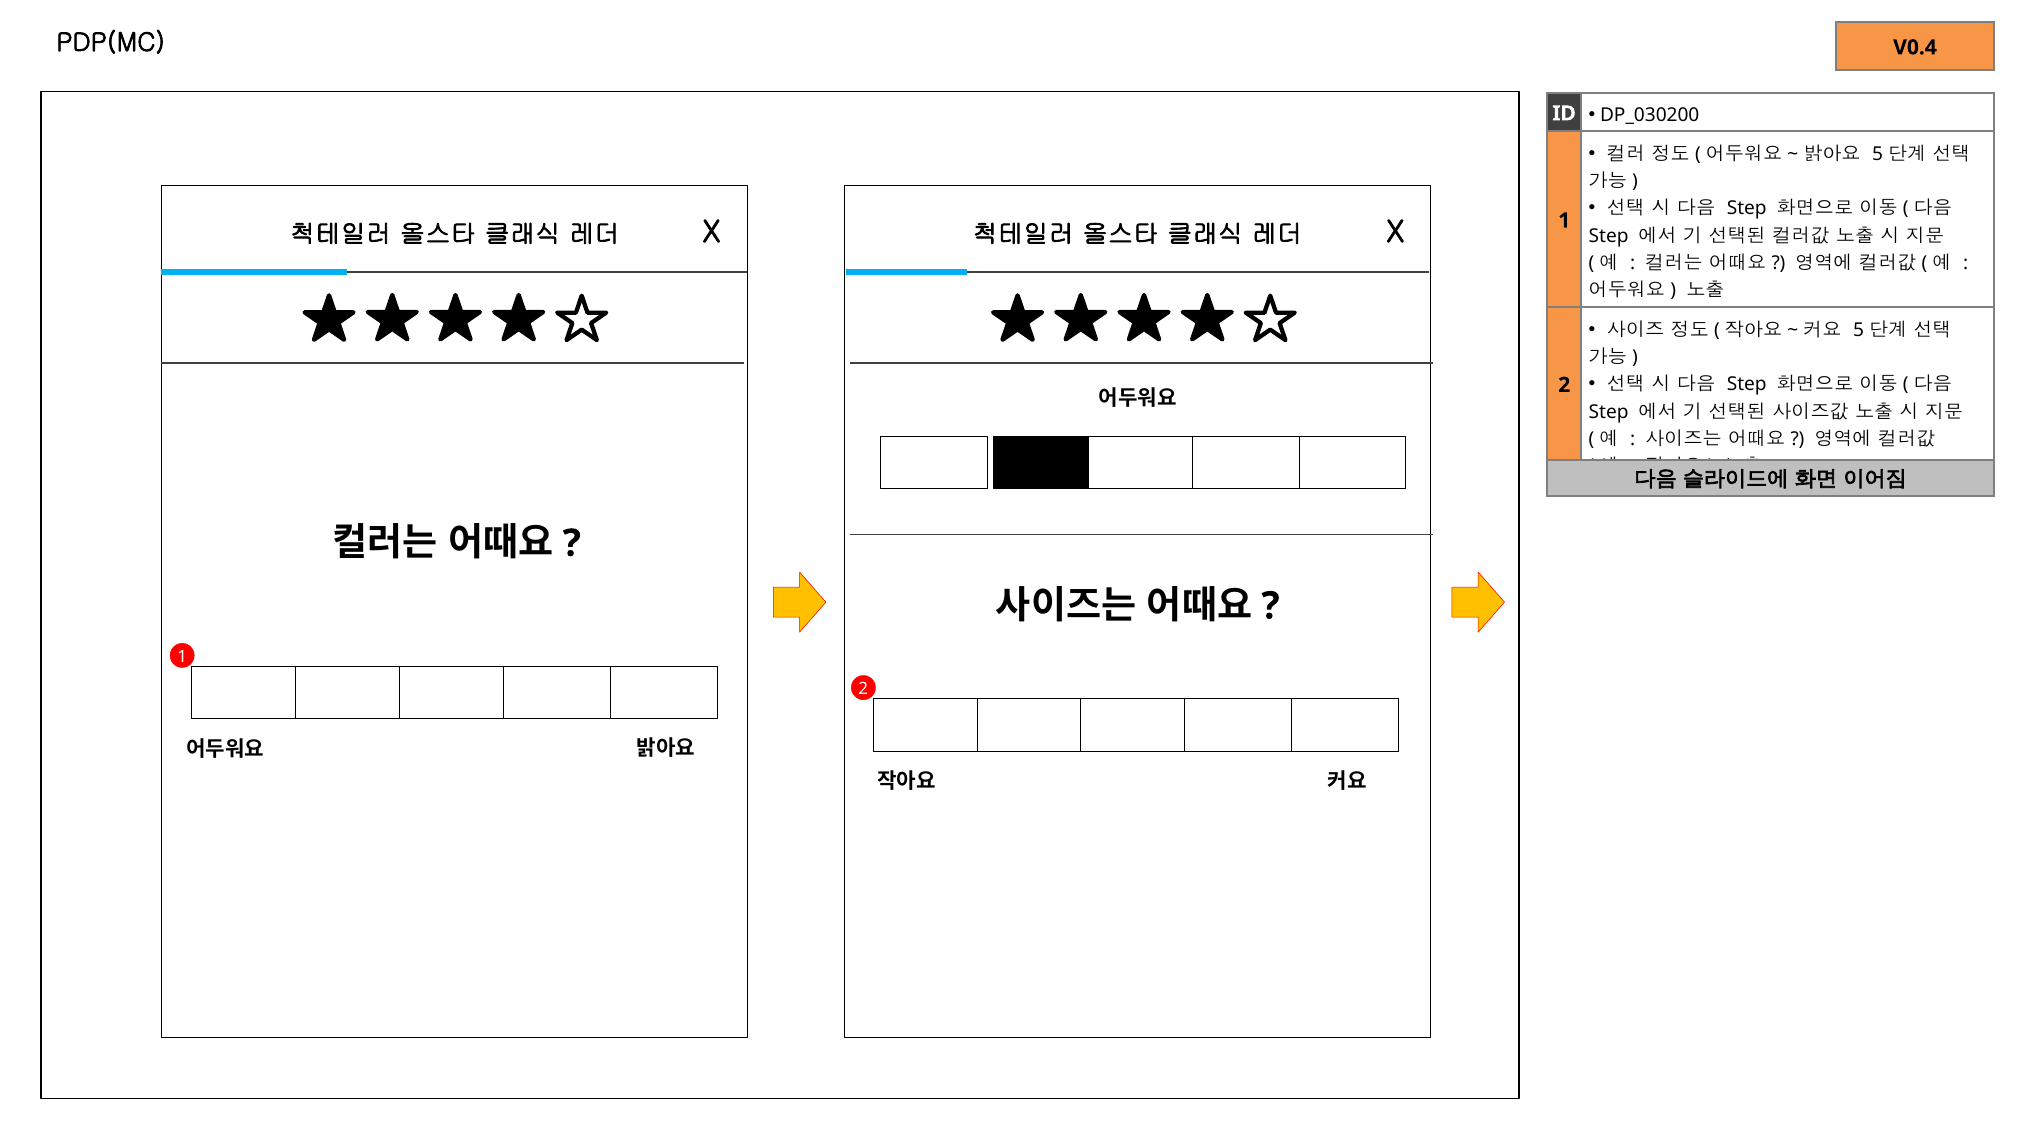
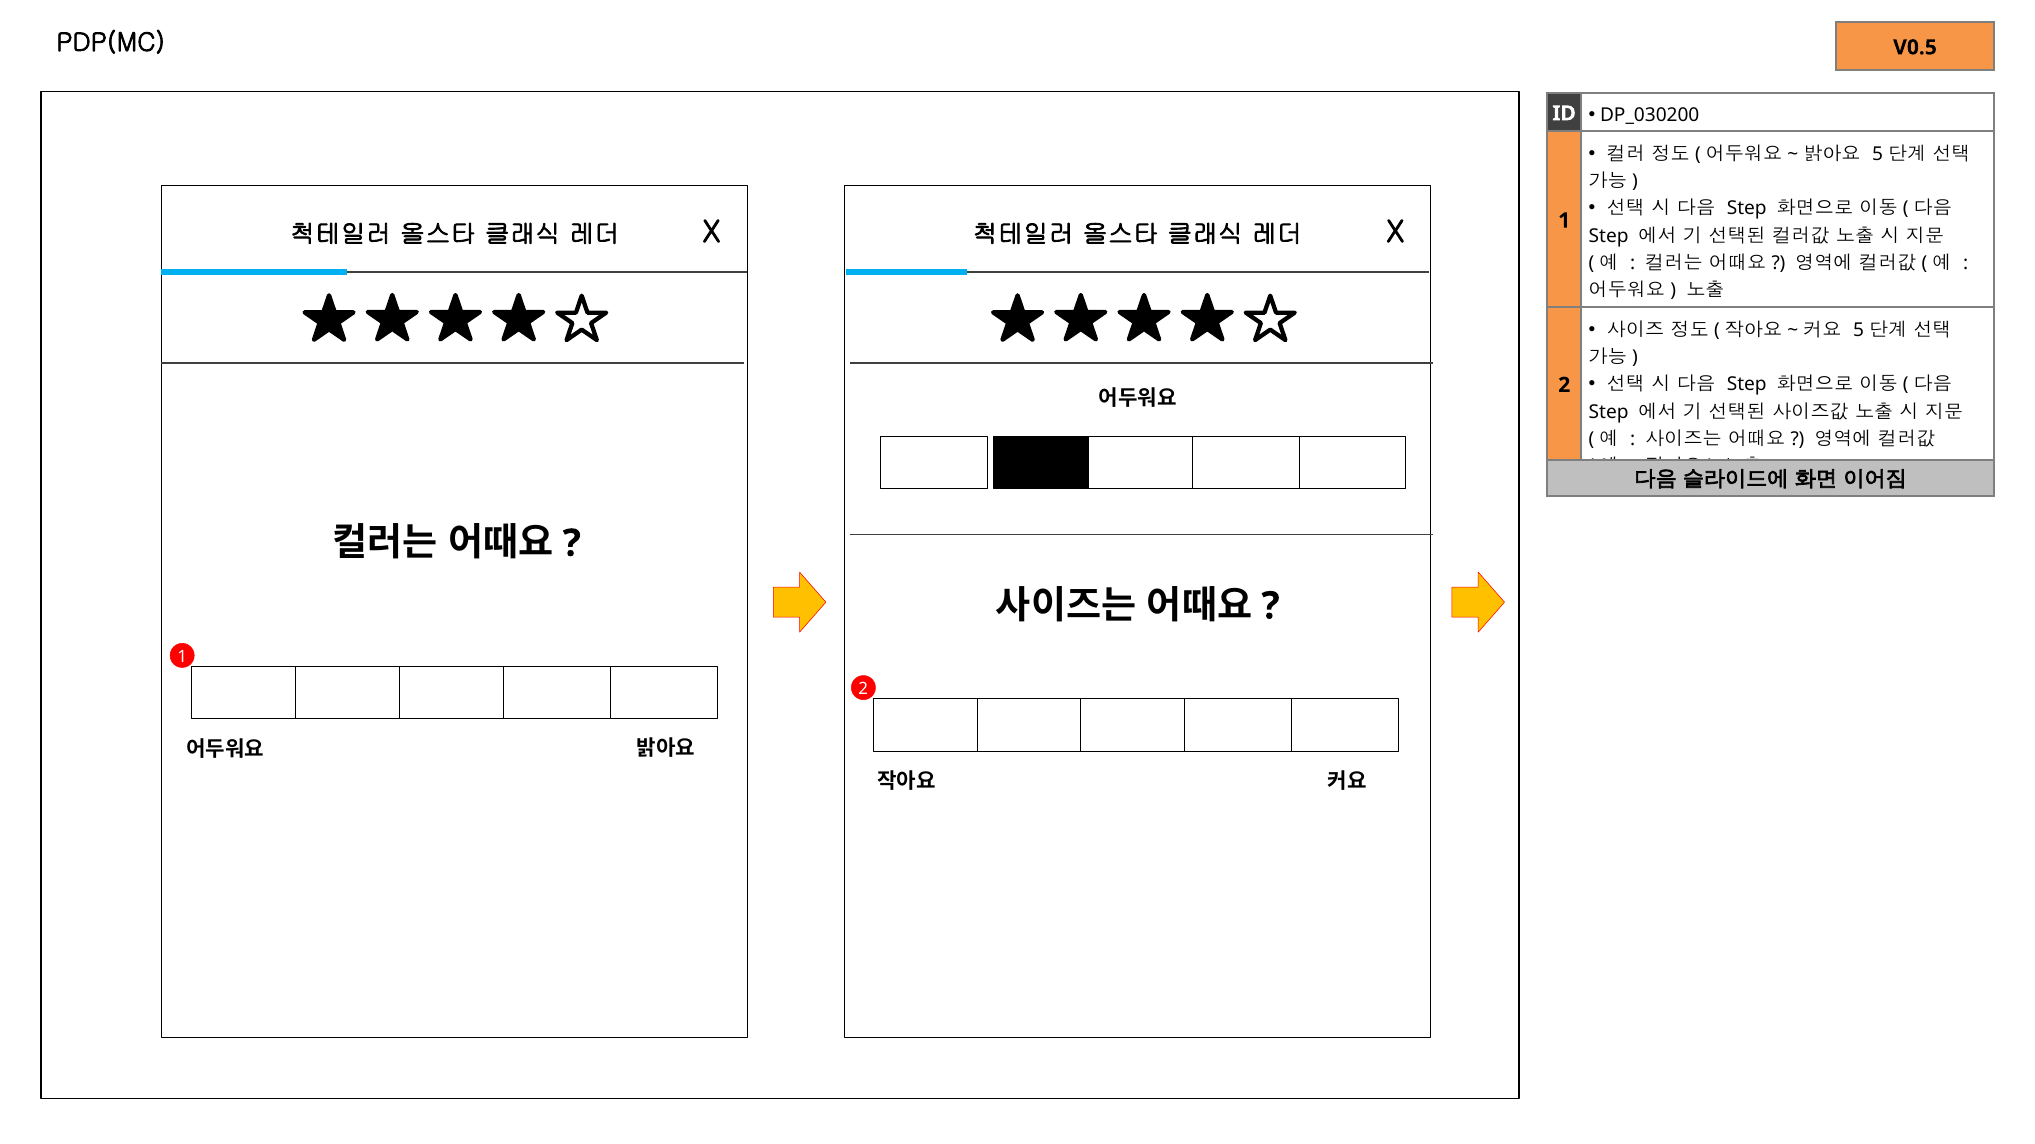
V0.4: V0.4 -> V0.5 (1915, 47)
